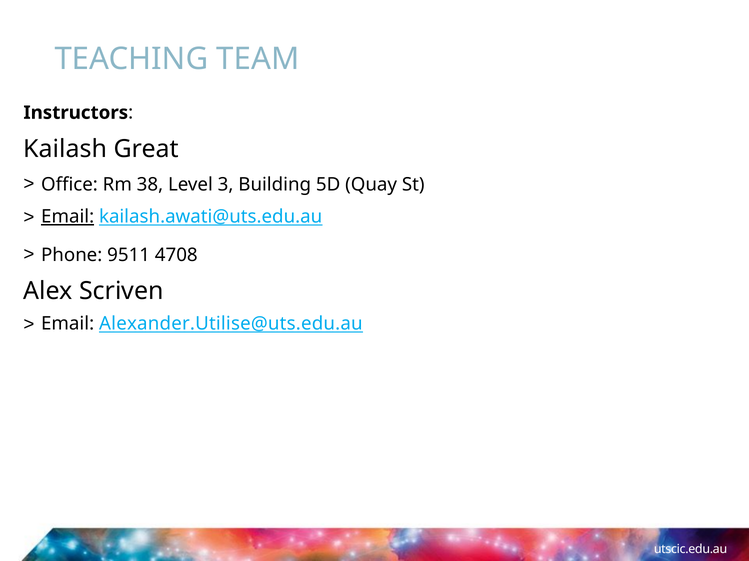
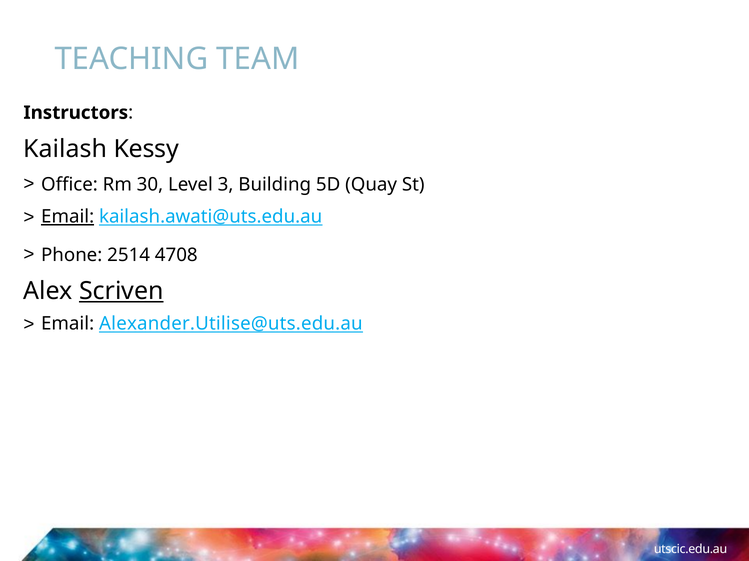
Great: Great -> Kessy (146, 149)
38: 38 -> 30 (150, 185)
9511: 9511 -> 2514 (129, 255)
Scriven underline: none -> present (121, 292)
